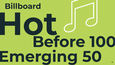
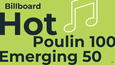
Before: Before -> Poulin (59, 42)
